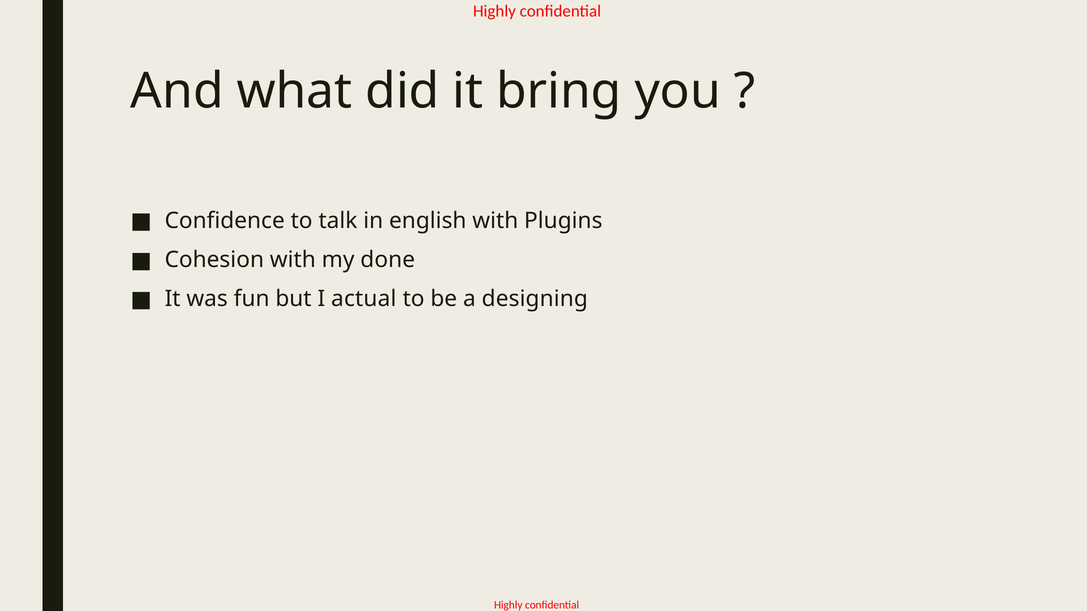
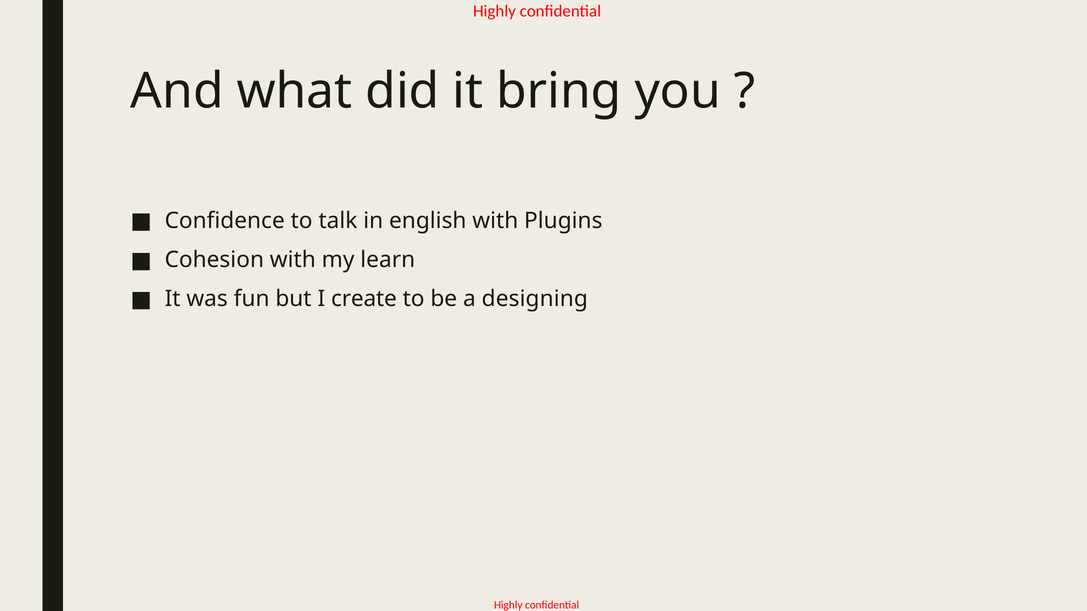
done: done -> learn (388, 260)
actual: actual -> create (364, 299)
